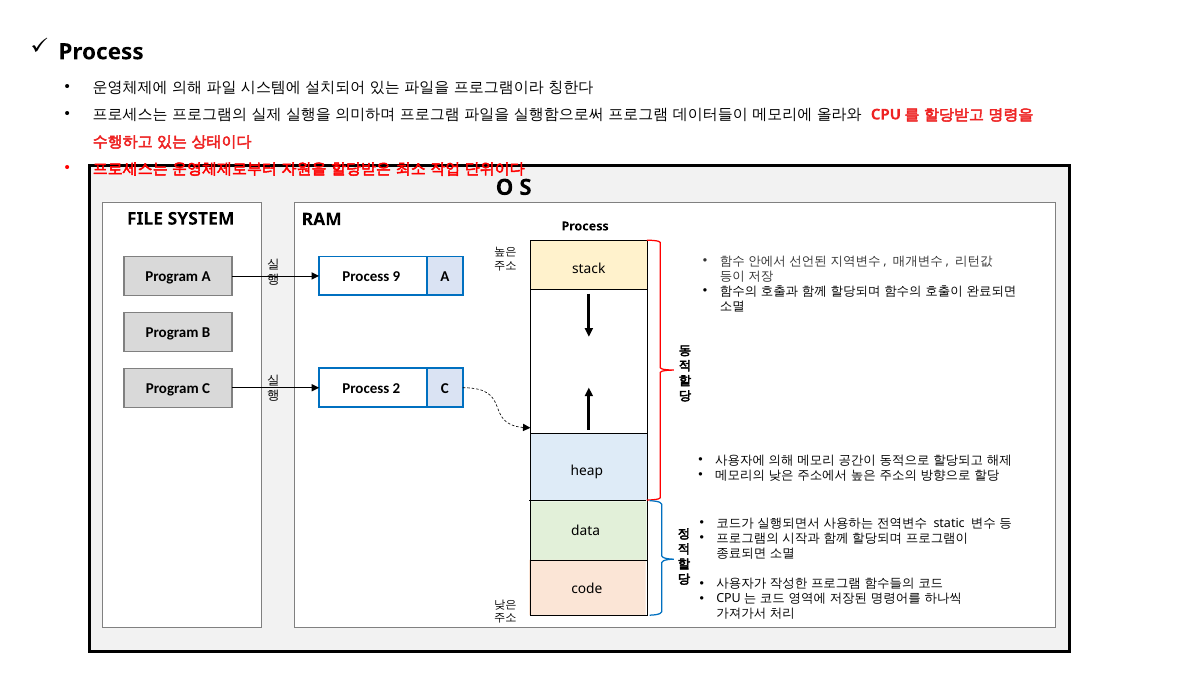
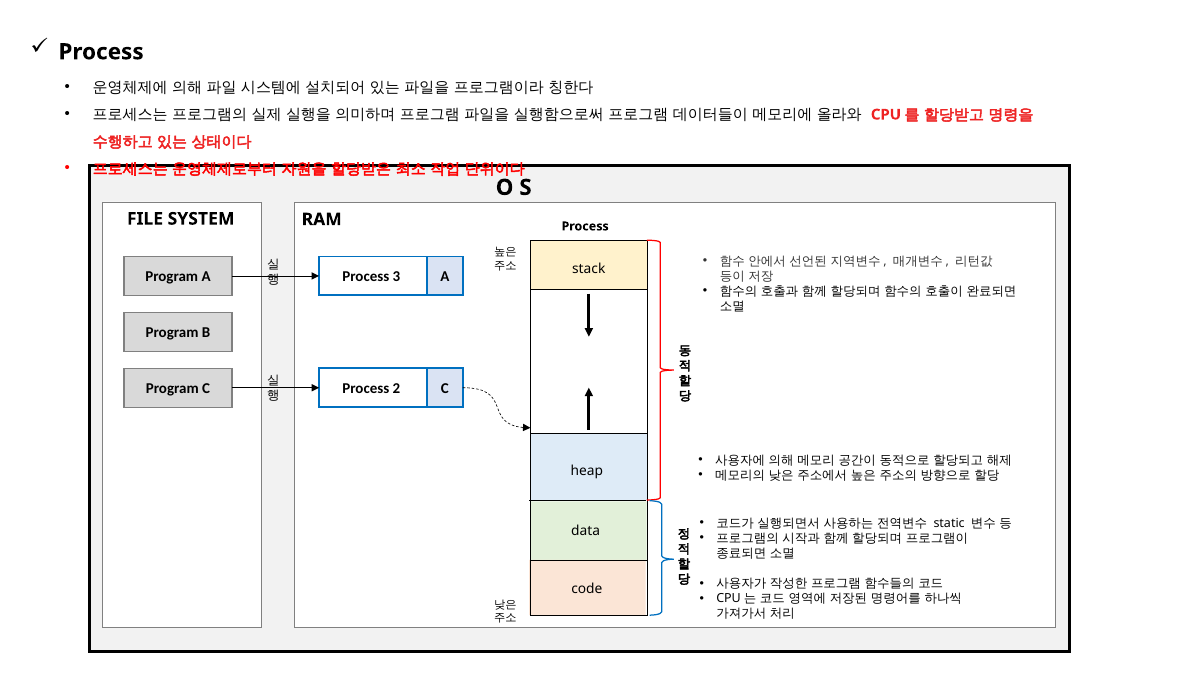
9: 9 -> 3 (397, 277)
